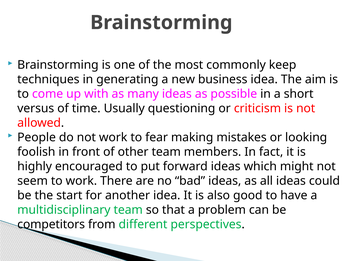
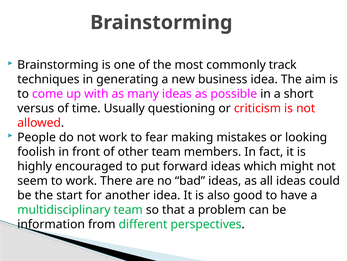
keep: keep -> track (283, 65)
competitors: competitors -> information (51, 224)
